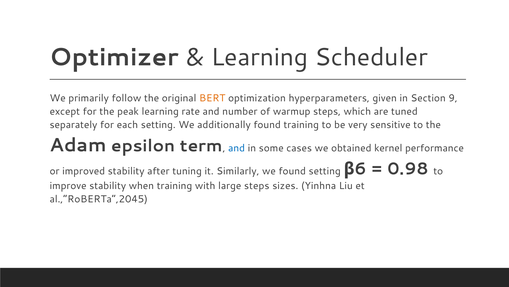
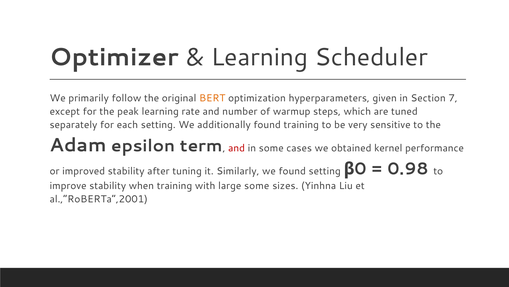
9: 9 -> 7 (453, 98)
and colour: blue -> red (237, 148)
6: 6 -> 0 (361, 168)
large steps: steps -> some (257, 185)
al.,”RoBERTa”,2045: al.,”RoBERTa”,2045 -> al.,”RoBERTa”,2001 (99, 199)
